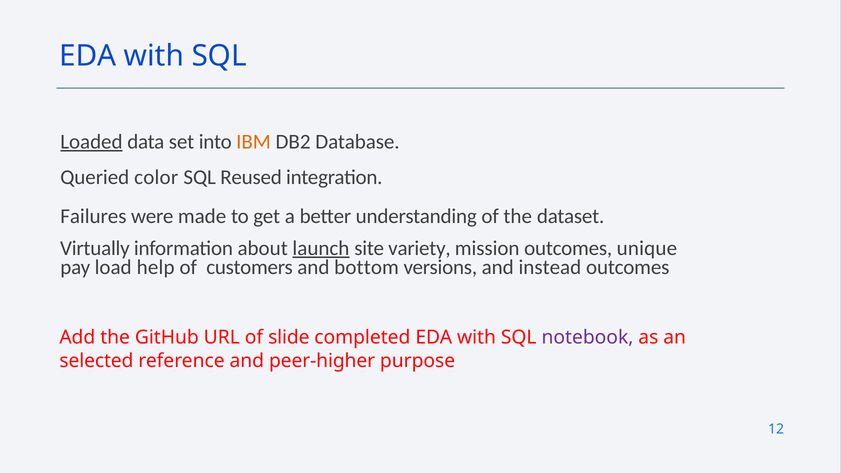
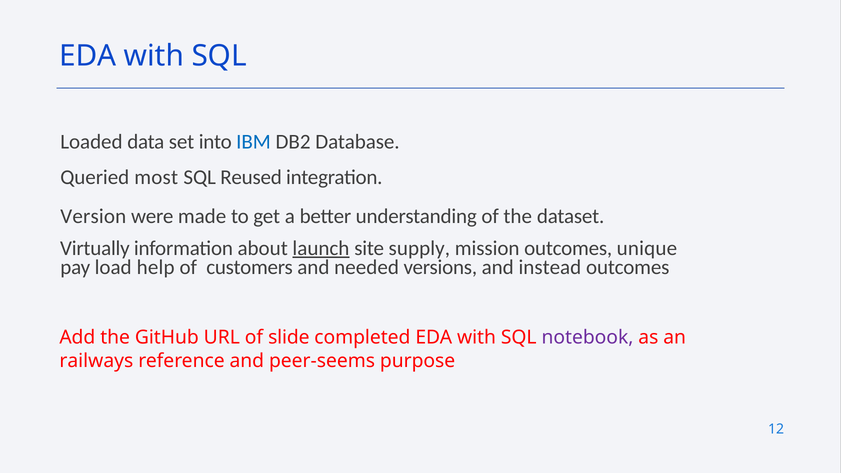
Loaded underline: present -> none (91, 142)
IBM colour: orange -> blue (254, 142)
color: color -> most (156, 177)
Failures: Failures -> Version (93, 216)
variety: variety -> supply (419, 248)
bottom: bottom -> needed (367, 267)
selected: selected -> railways (96, 361)
peer-higher: peer-higher -> peer-seems (322, 361)
